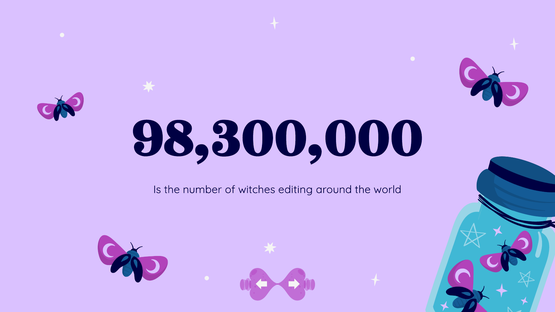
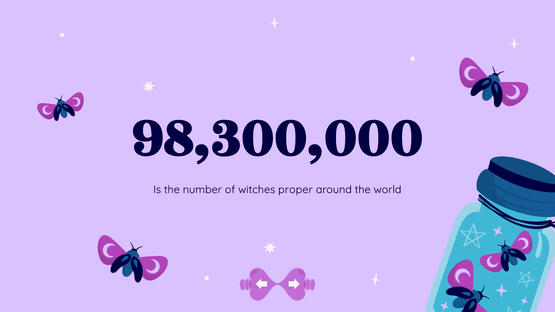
editing: editing -> proper (295, 190)
